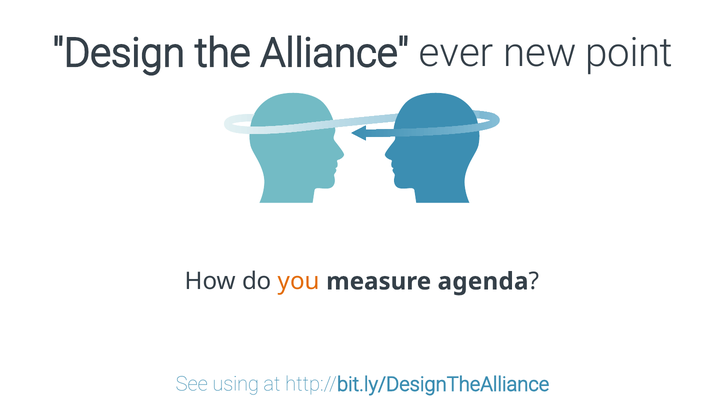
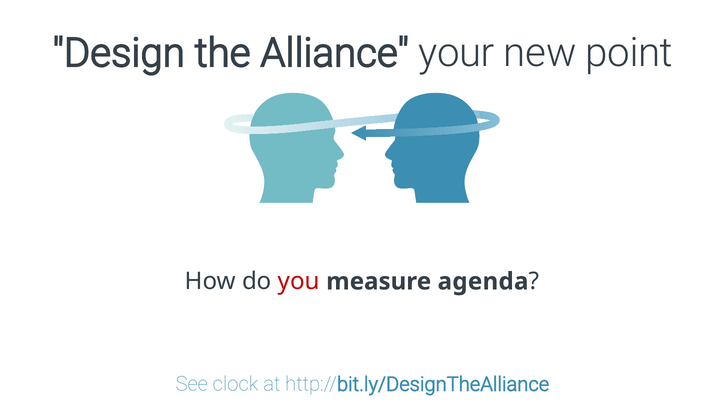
ever: ever -> your (456, 53)
you colour: orange -> red (299, 281)
using: using -> clock (236, 384)
